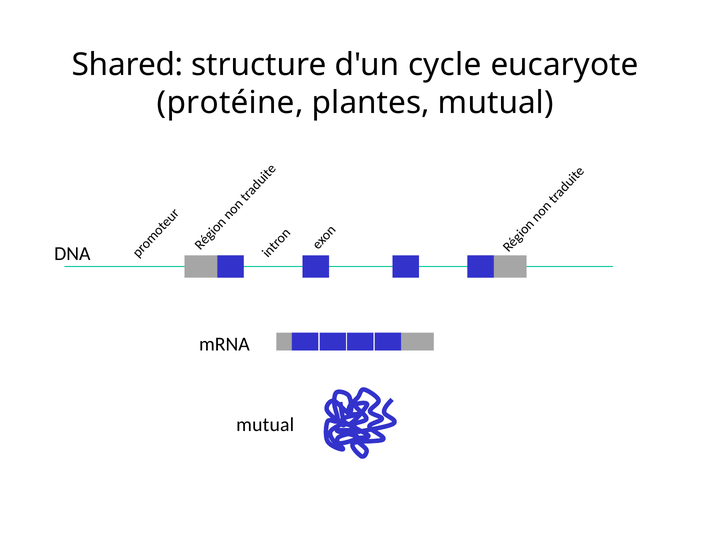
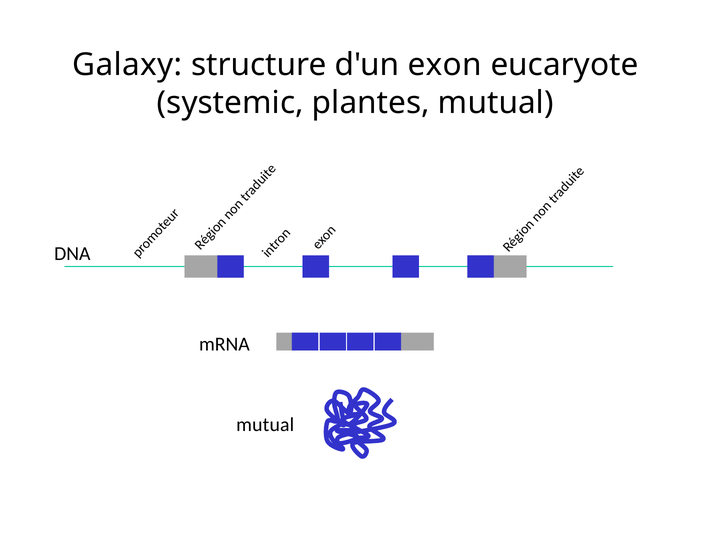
Shared: Shared -> Galaxy (127, 65)
cycle: cycle -> exon (445, 65)
protéine: protéine -> systemic (230, 103)
